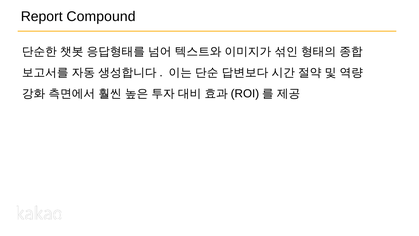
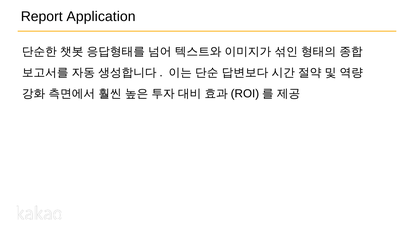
Compound: Compound -> Application (101, 17)
